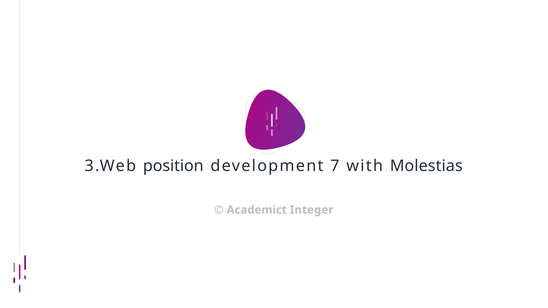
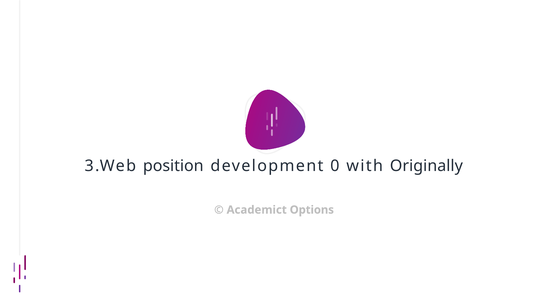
7: 7 -> 0 (335, 166)
Molestias: Molestias -> Originally (426, 166)
Integer: Integer -> Options (312, 210)
